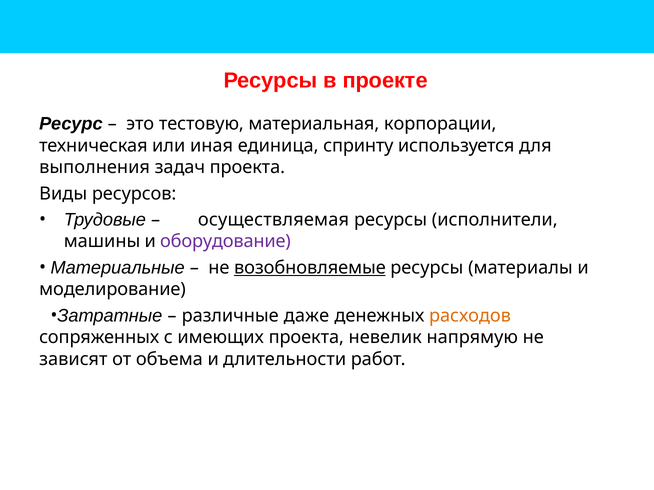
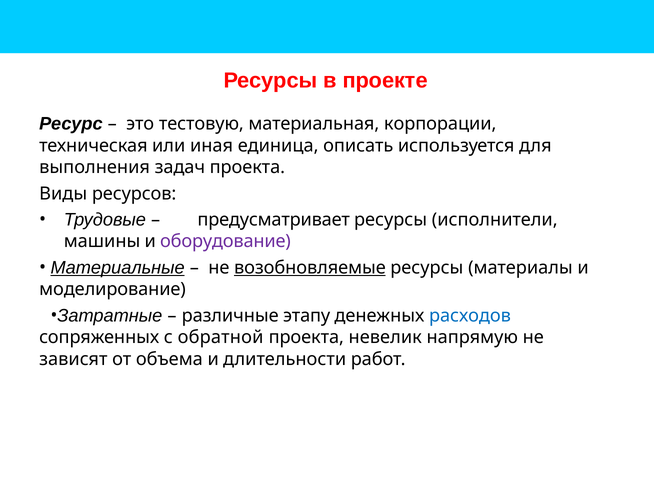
спринту: спринту -> описать (358, 146)
осуществляемая: осуществляемая -> предусматривает (274, 220)
Материальные underline: none -> present (118, 268)
даже: даже -> этапу (307, 316)
расходов colour: orange -> blue (470, 316)
имеющих: имеющих -> обратной (221, 338)
